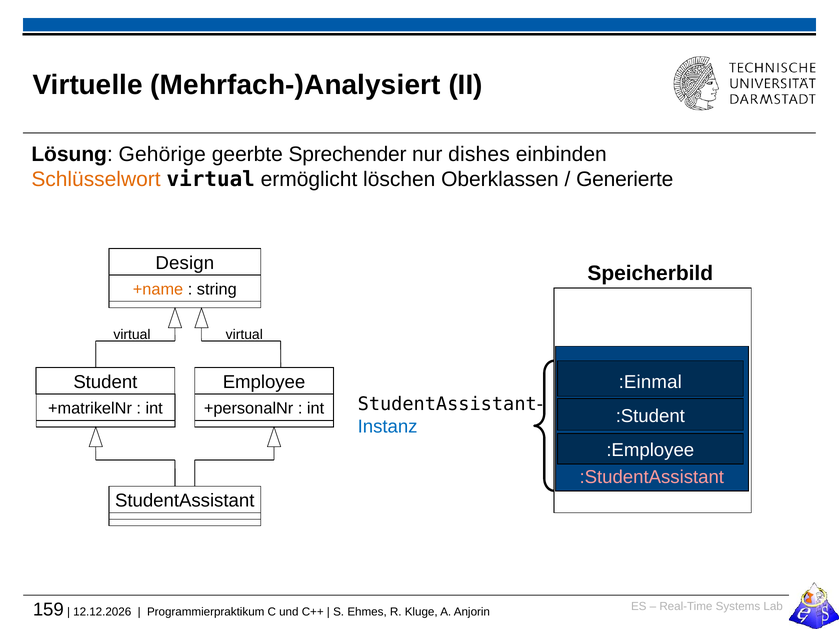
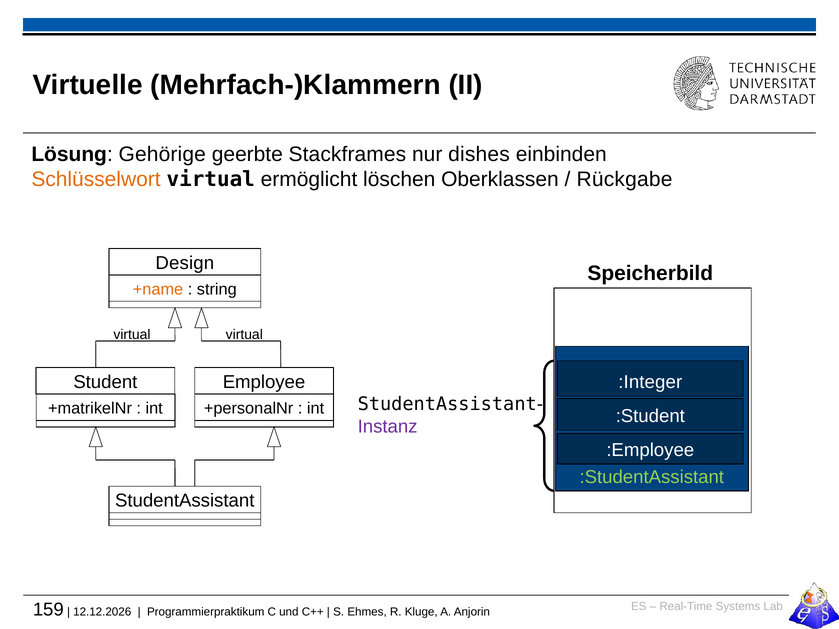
Mehrfach-)Analysiert: Mehrfach-)Analysiert -> Mehrfach-)Klammern (296, 85)
Sprechender: Sprechender -> Stackframes (347, 154)
Generierte: Generierte -> Rückgabe (625, 180)
:Einmal: :Einmal -> :Integer (650, 383)
Instanz colour: blue -> purple (388, 427)
:StudentAssistant colour: pink -> light green (652, 477)
